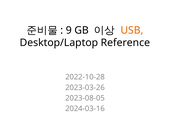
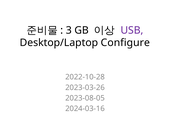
9: 9 -> 3 (69, 30)
USB colour: orange -> purple (132, 30)
Reference: Reference -> Configure (125, 43)
